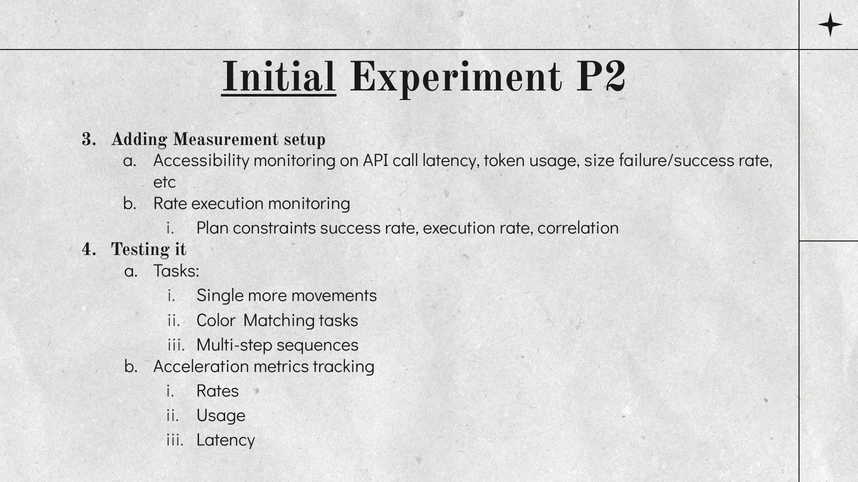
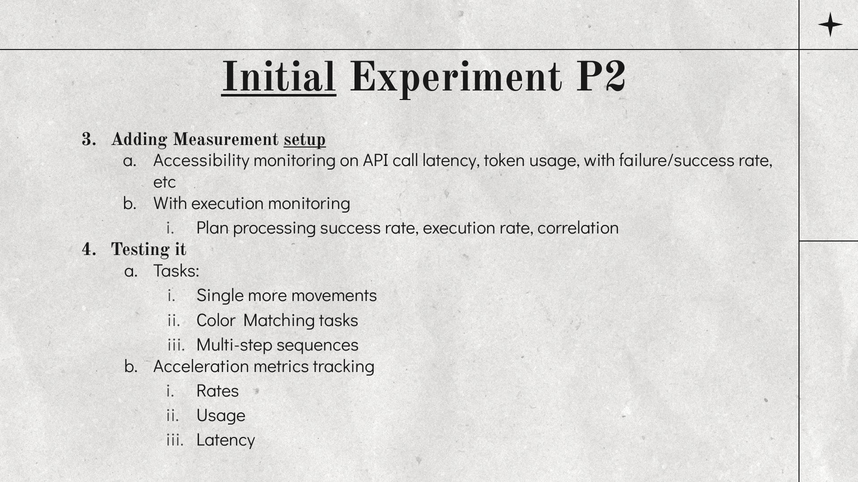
setup underline: none -> present (305, 139)
usage size: size -> with (600, 161)
Rate: Rate -> With (170, 204)
constraints: constraints -> processing (275, 228)
